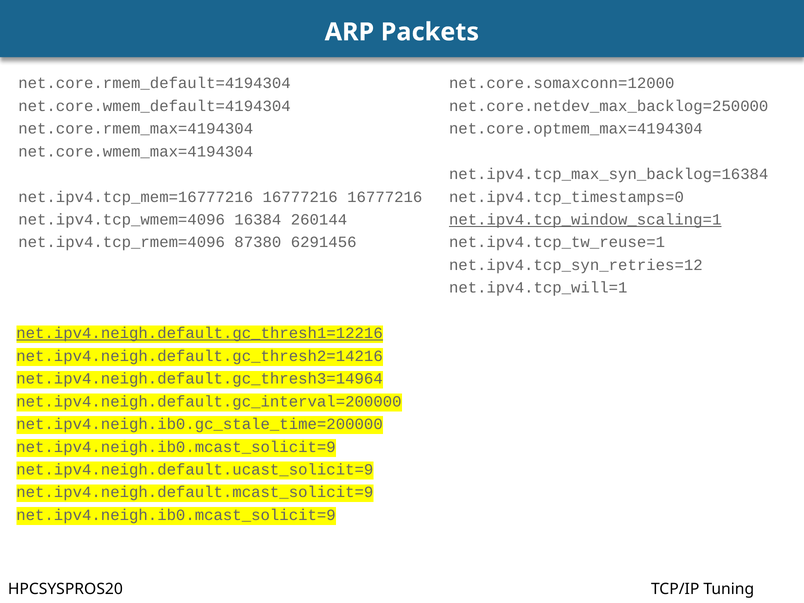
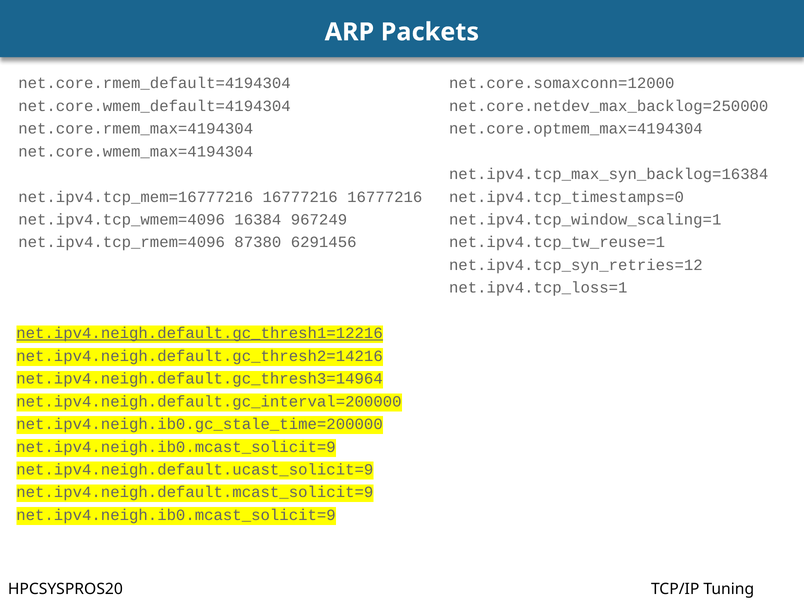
260144: 260144 -> 967249 (319, 220)
net.ipv4.tcp_window_scaling=1 underline: present -> none (585, 220)
net.ipv4.tcp_will=1: net.ipv4.tcp_will=1 -> net.ipv4.tcp_loss=1 (538, 288)
